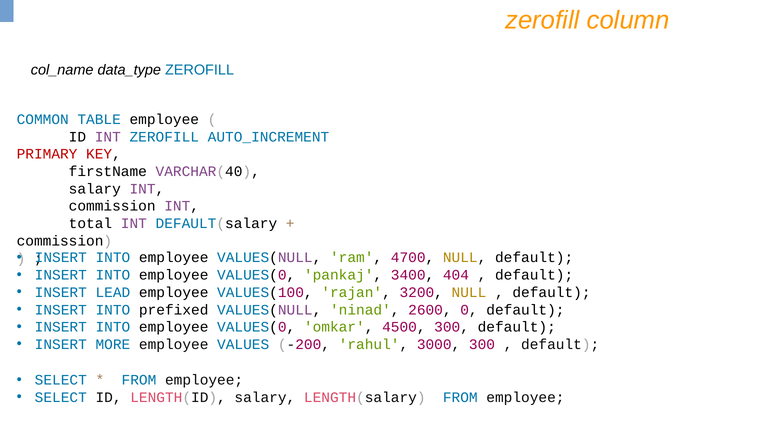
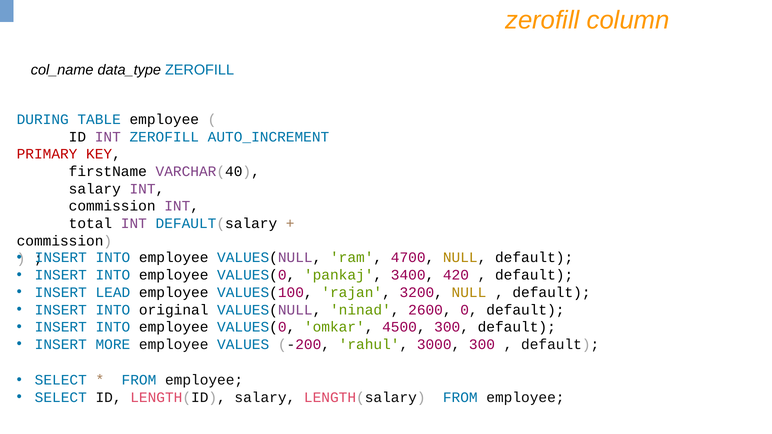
COMMON: COMMON -> DURING (43, 119)
404: 404 -> 420 (456, 275)
prefixed: prefixed -> original (174, 310)
